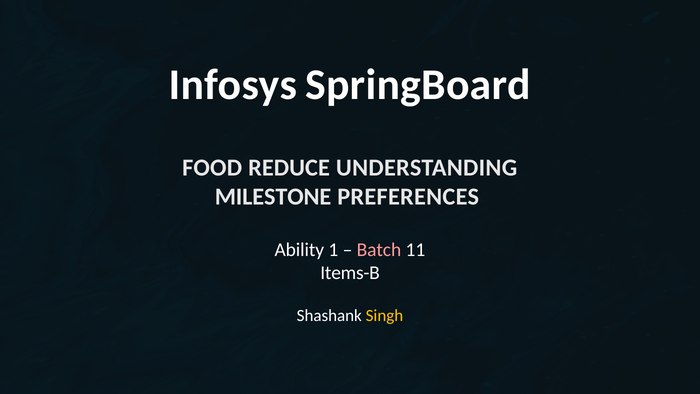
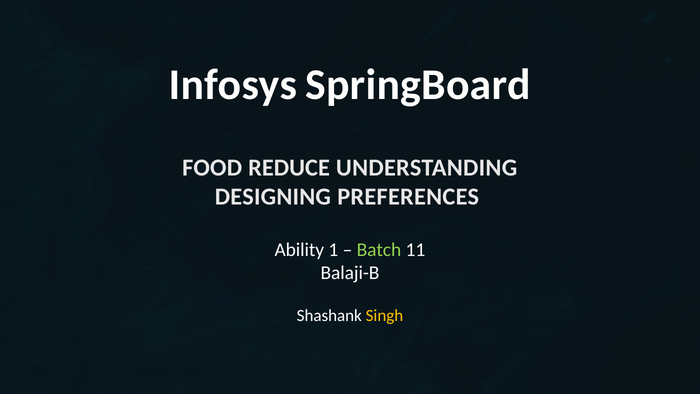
MILESTONE: MILESTONE -> DESIGNING (273, 197)
Batch colour: pink -> light green (379, 249)
Items-B: Items-B -> Balaji-B (350, 273)
